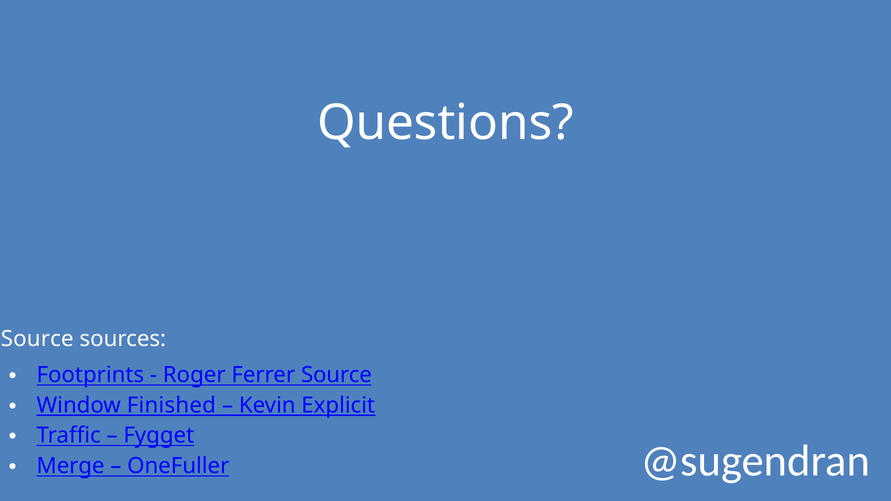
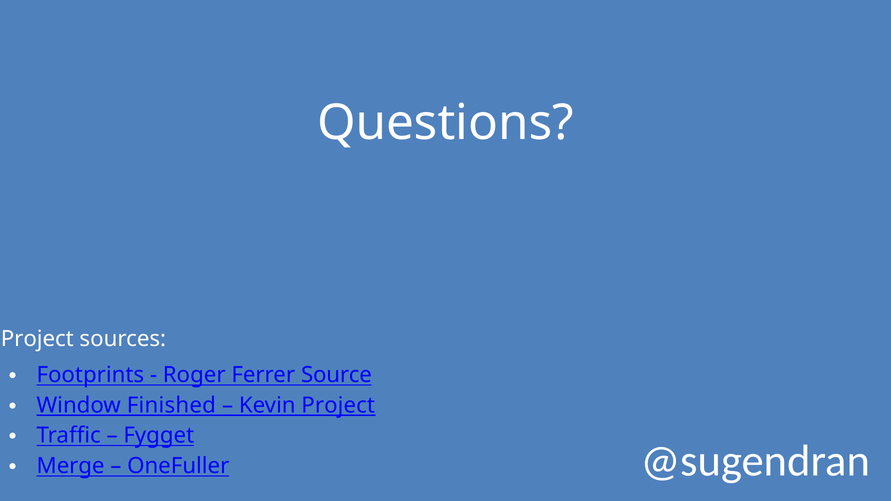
Source: Source -> Project (37, 339)
Kevin Explicit: Explicit -> Project (338, 405)
